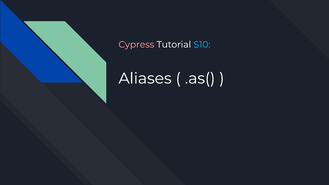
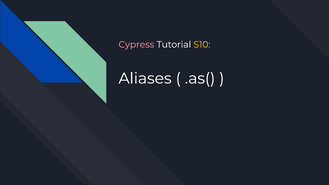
S10 colour: light blue -> yellow (202, 45)
